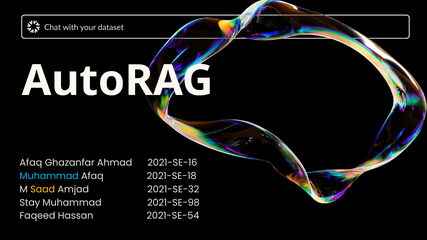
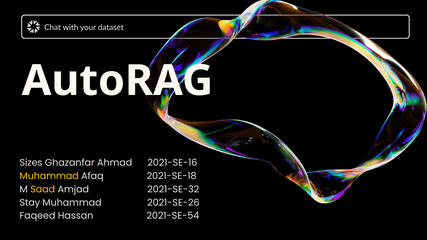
Afaq: Afaq -> Sizes (31, 163)
Muhammad colour: light blue -> yellow (49, 176)
2021-SE-98: 2021-SE-98 -> 2021-SE-26 (173, 203)
